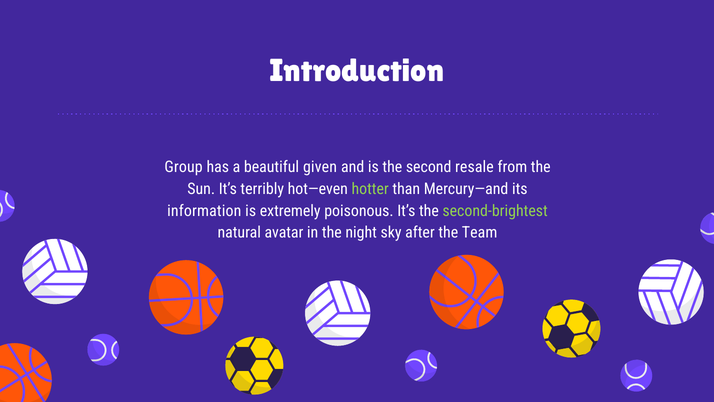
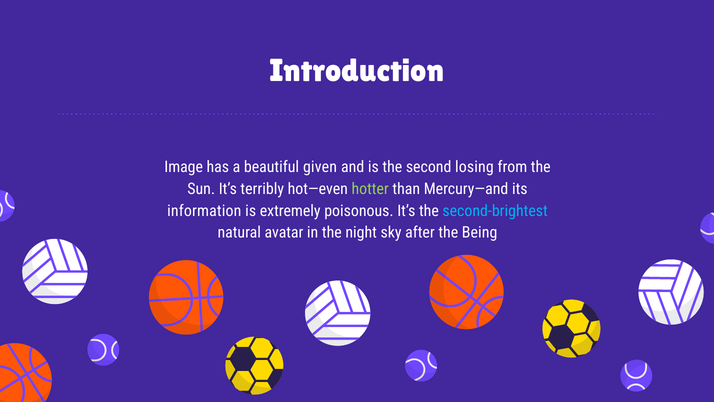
Group: Group -> Image (184, 167)
resale: resale -> losing (474, 167)
second-brightest colour: light green -> light blue (495, 211)
Team: Team -> Being (480, 233)
